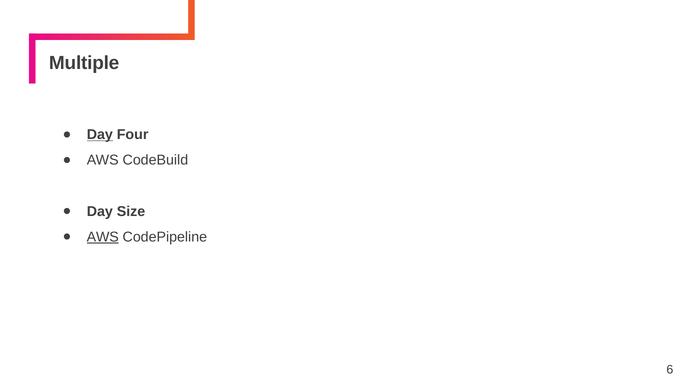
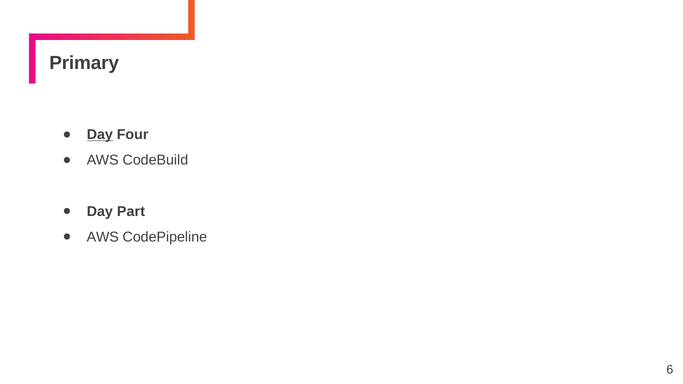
Multiple: Multiple -> Primary (84, 63)
Size: Size -> Part (131, 212)
AWS underline: present -> none (103, 237)
